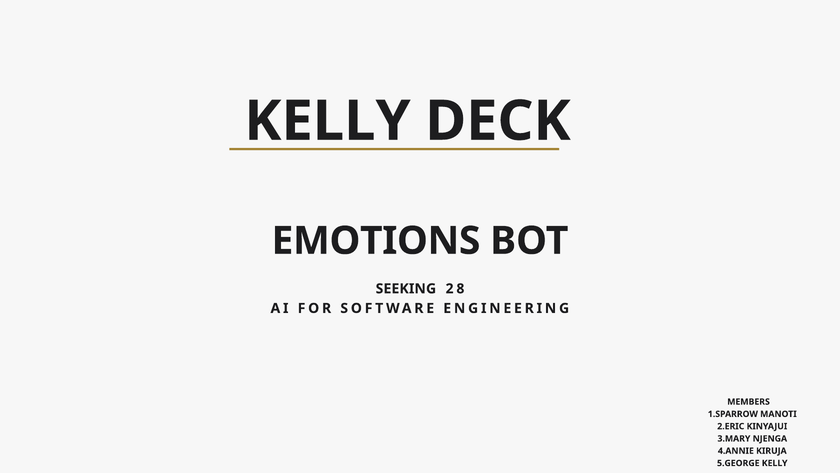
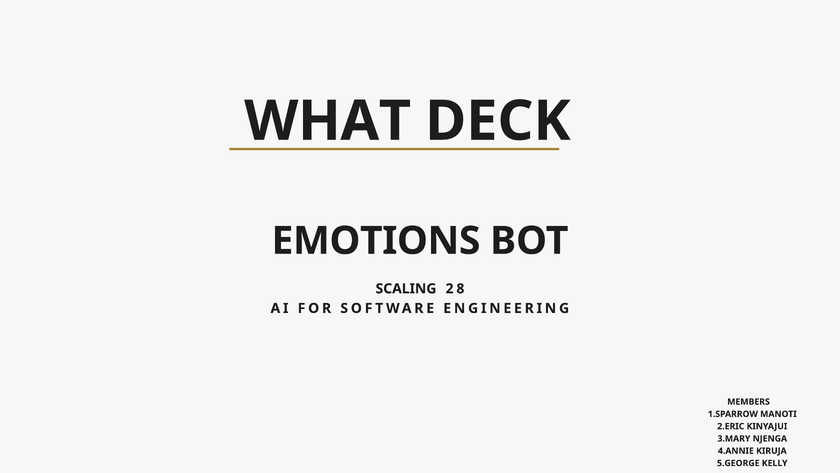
KELLY: KELLY -> WHAT (328, 121)
SEEKING: SEEKING -> SCALING (406, 288)
